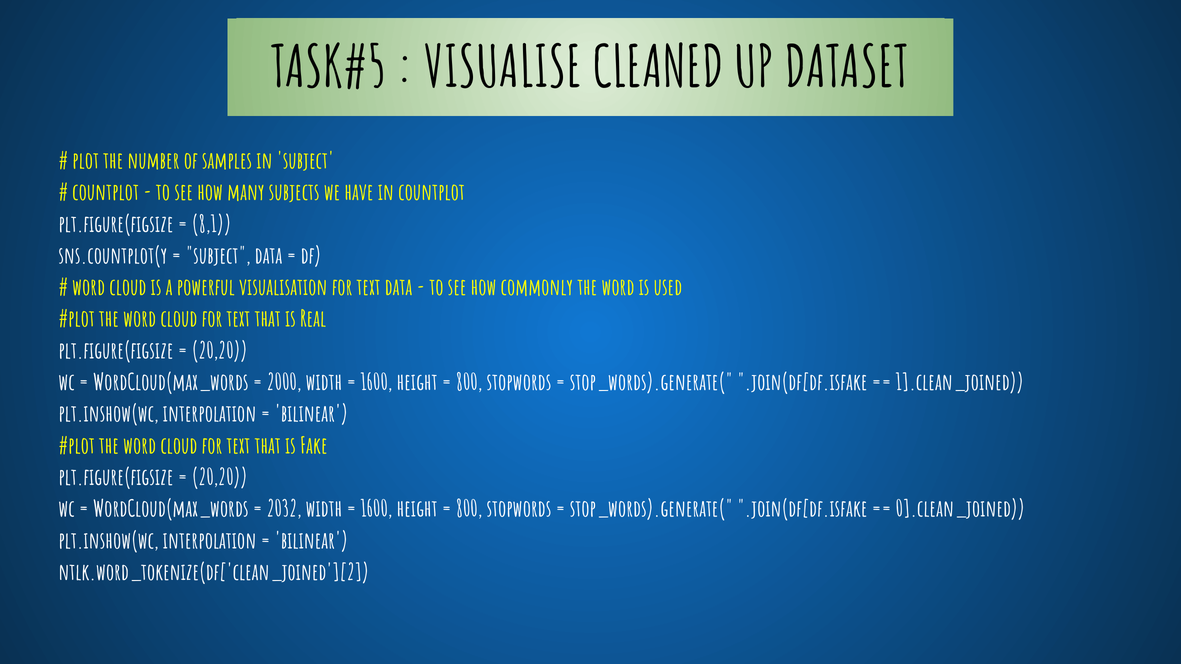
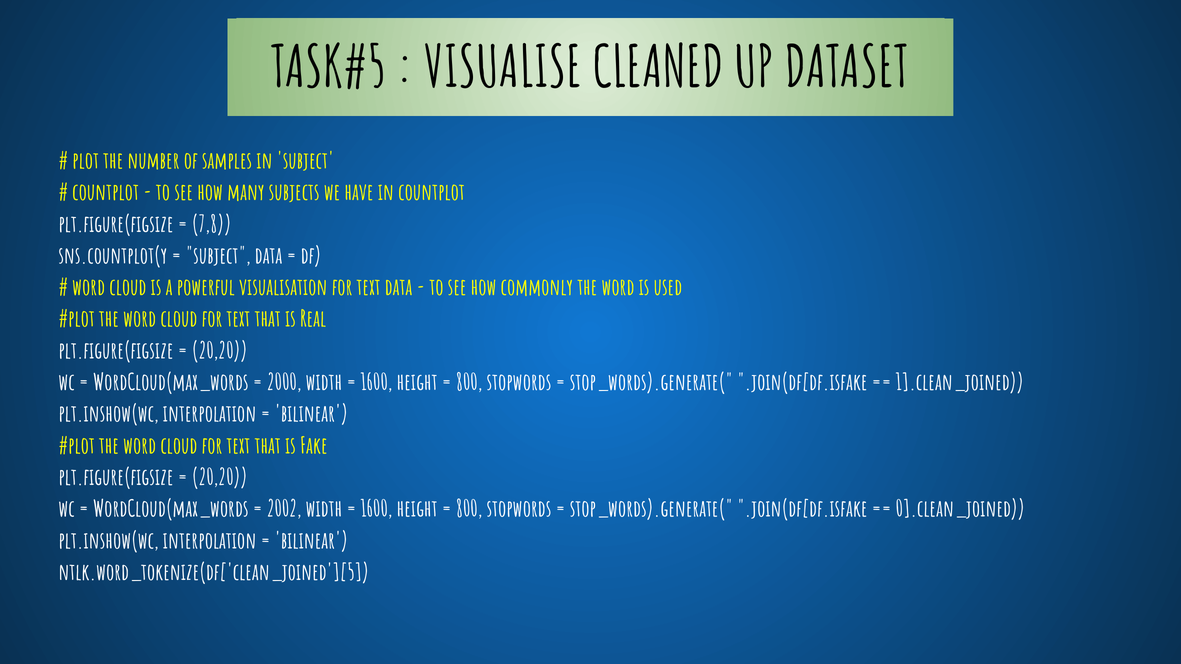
8,1: 8,1 -> 7,8 (212, 225)
2032: 2032 -> 2002 (284, 510)
ntlk.word_tokenize(df['clean_joined'][2: ntlk.word_tokenize(df['clean_joined'][2 -> ntlk.word_tokenize(df['clean_joined'][5 (214, 573)
